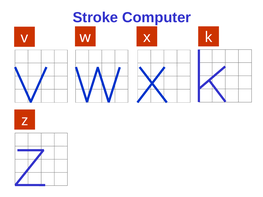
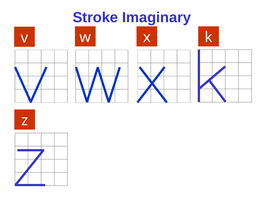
Computer: Computer -> Imaginary (157, 17)
